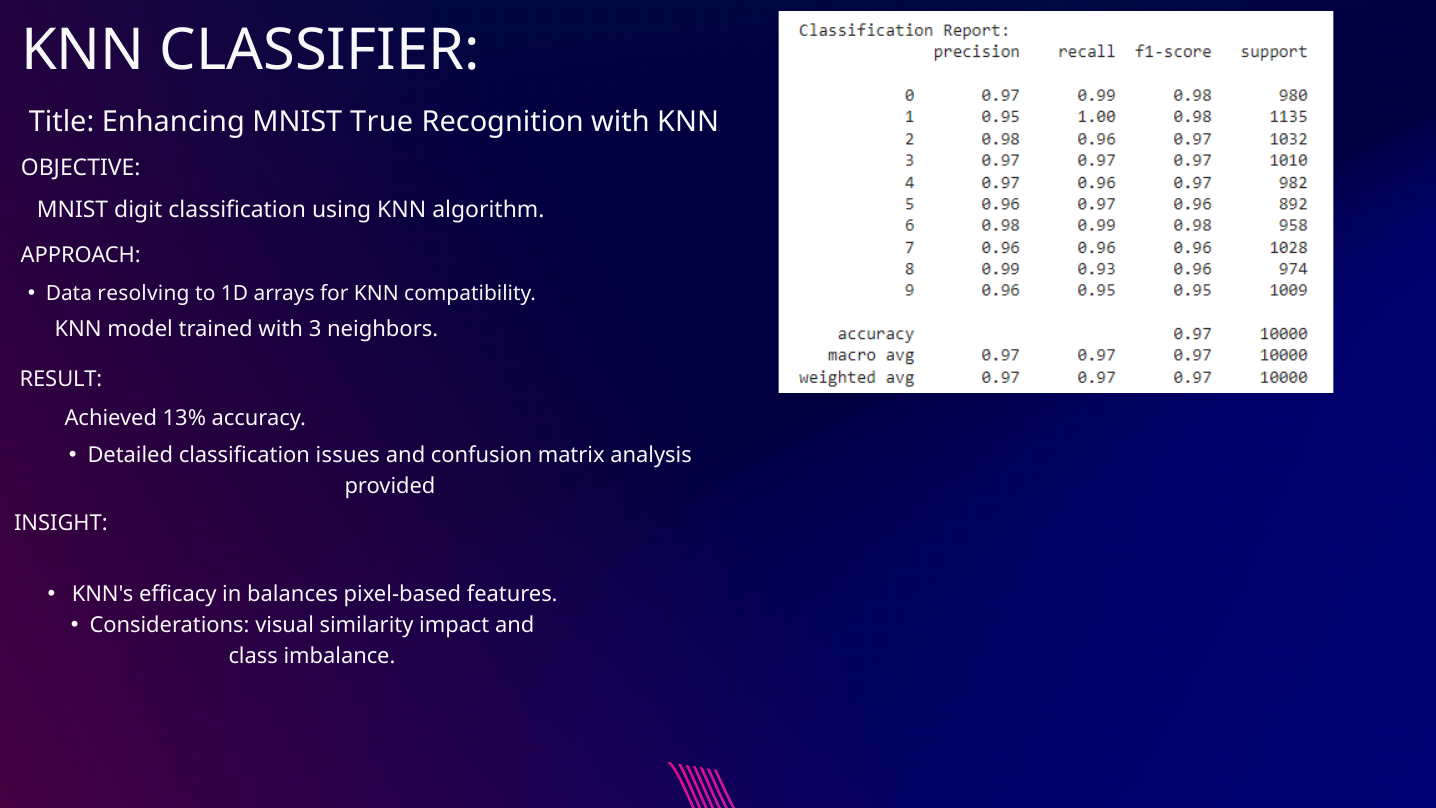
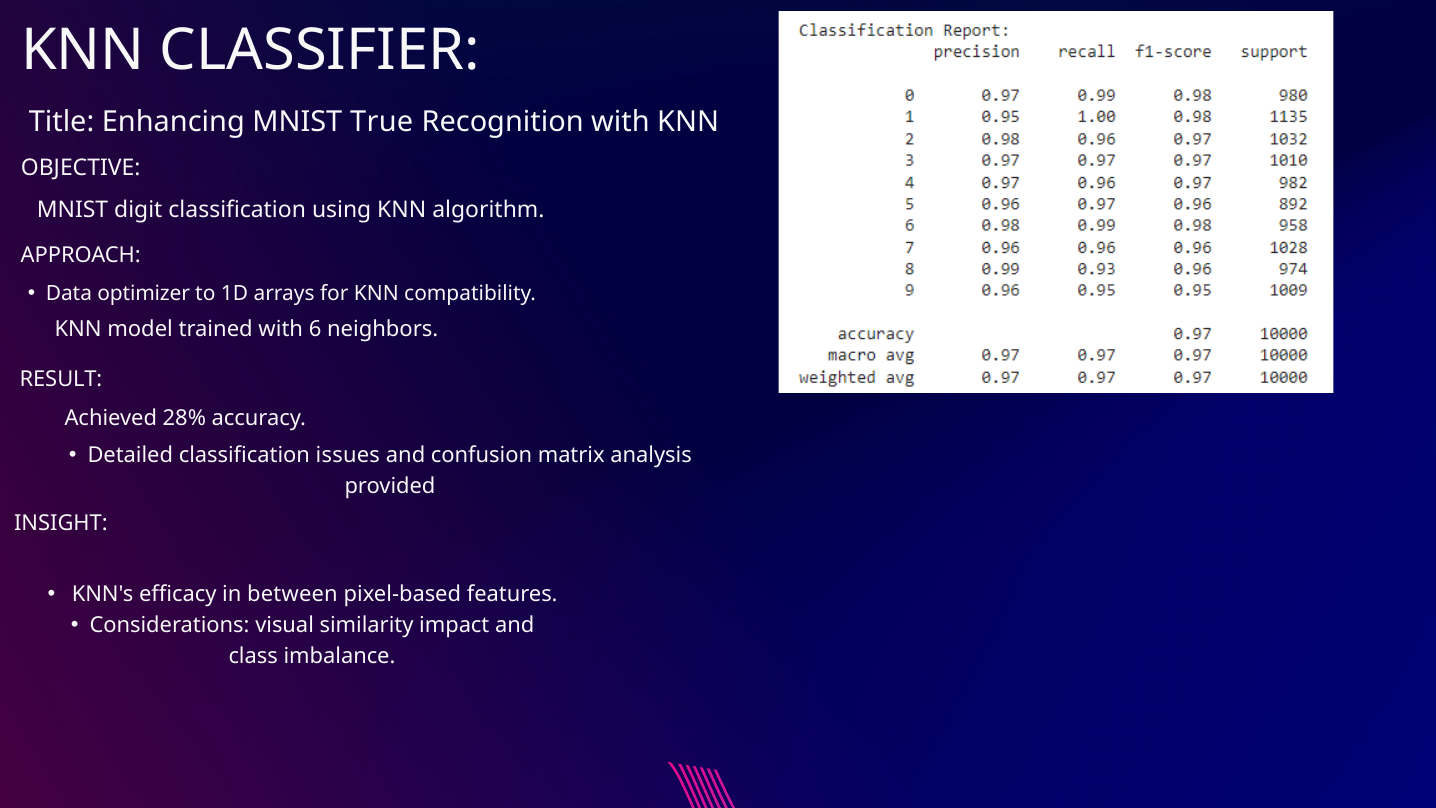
resolving: resolving -> optimizer (144, 294)
3: 3 -> 6 (315, 329)
13%: 13% -> 28% (184, 419)
balances: balances -> between (292, 594)
